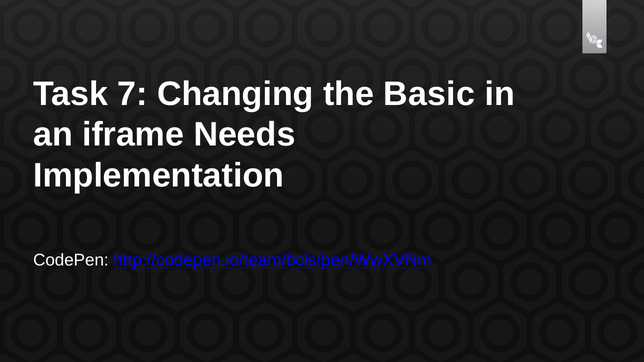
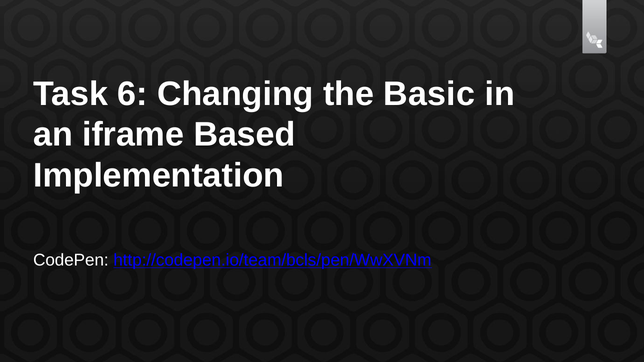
7: 7 -> 6 (133, 94)
Needs: Needs -> Based (244, 135)
